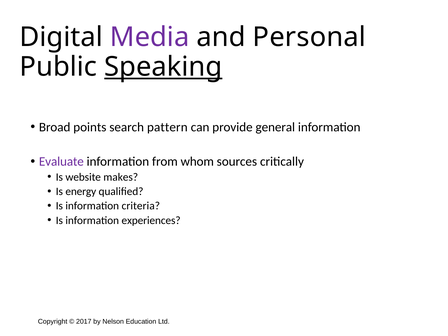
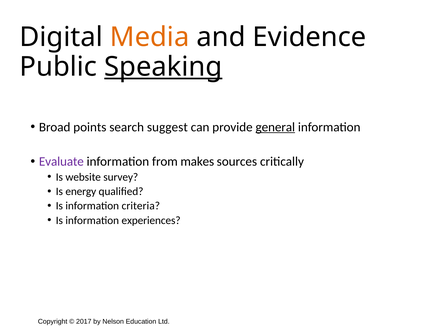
Media colour: purple -> orange (150, 37)
Personal: Personal -> Evidence (309, 37)
pattern: pattern -> suggest (167, 127)
general underline: none -> present (275, 127)
whom: whom -> makes (197, 162)
makes: makes -> survey (121, 177)
